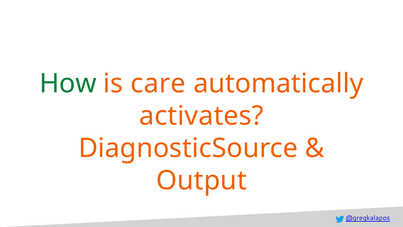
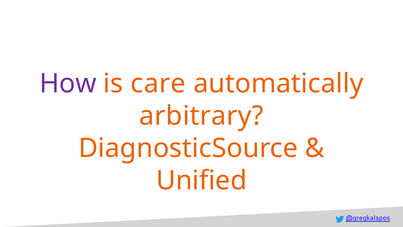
How colour: green -> purple (68, 84)
activates: activates -> arbitrary (201, 116)
Output: Output -> Unified (202, 180)
